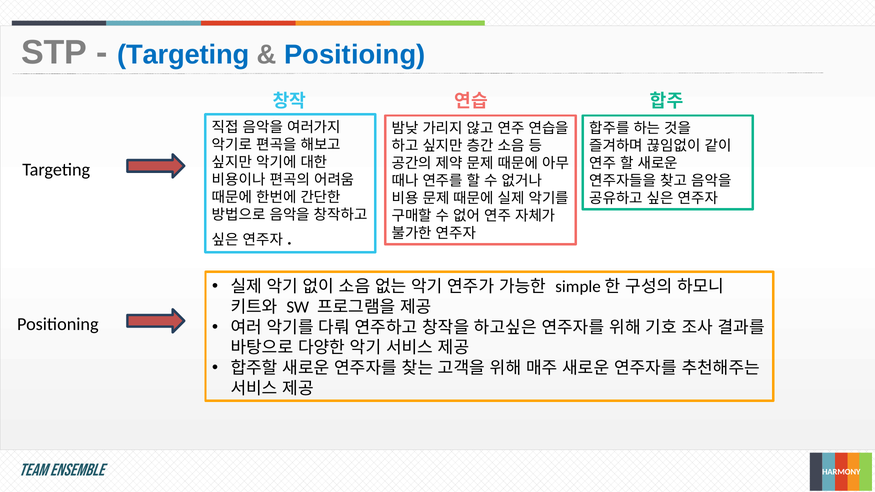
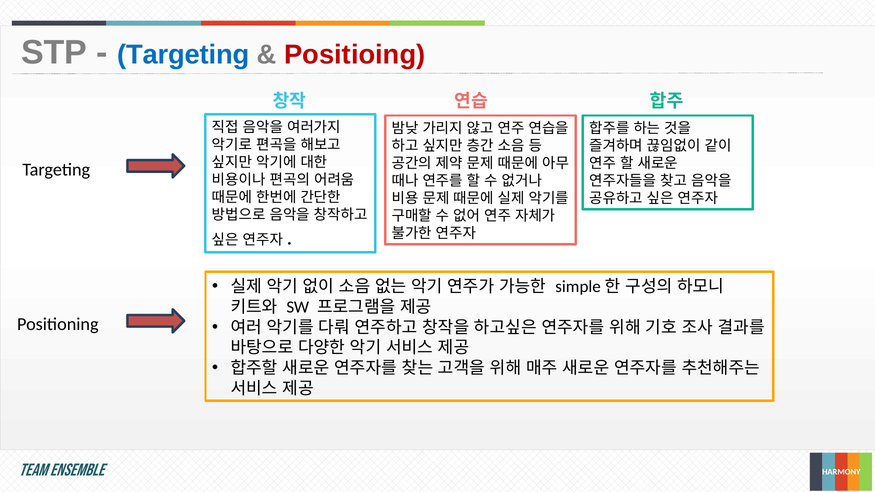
Positioing colour: blue -> red (355, 55)
